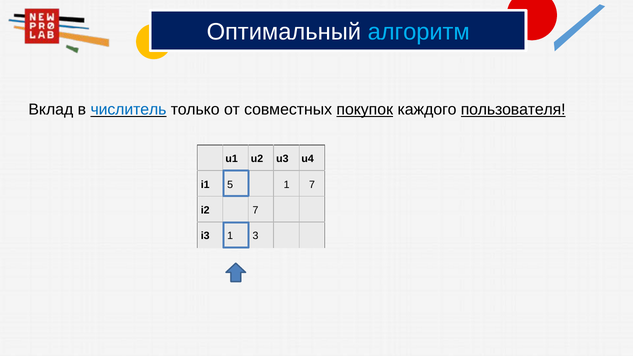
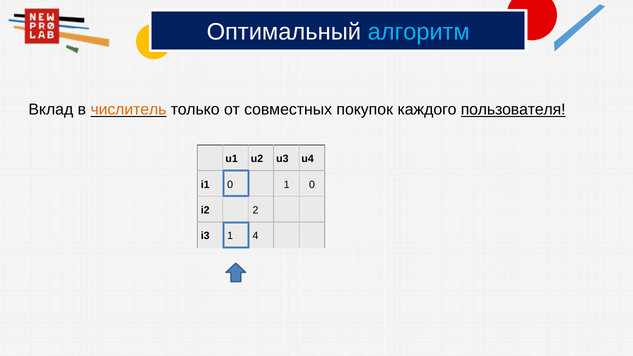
числитель colour: blue -> orange (128, 110)
покупок underline: present -> none (365, 110)
i1 5: 5 -> 0 (230, 185)
1 7: 7 -> 0 (312, 185)
i2 7: 7 -> 2 (255, 210)
3: 3 -> 4 (255, 236)
